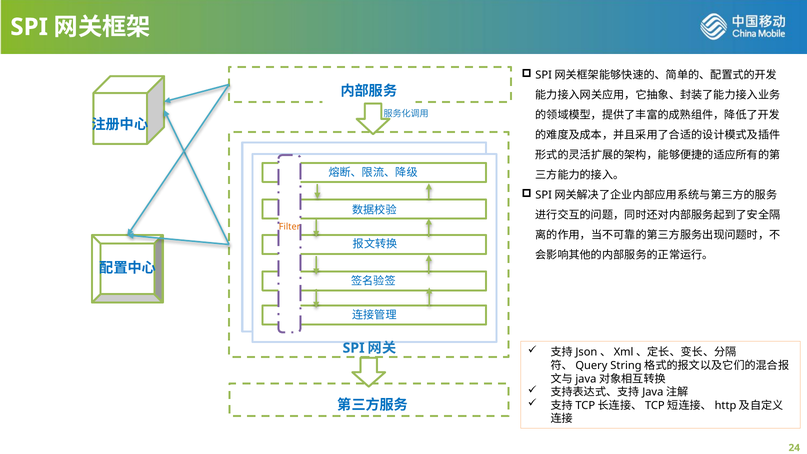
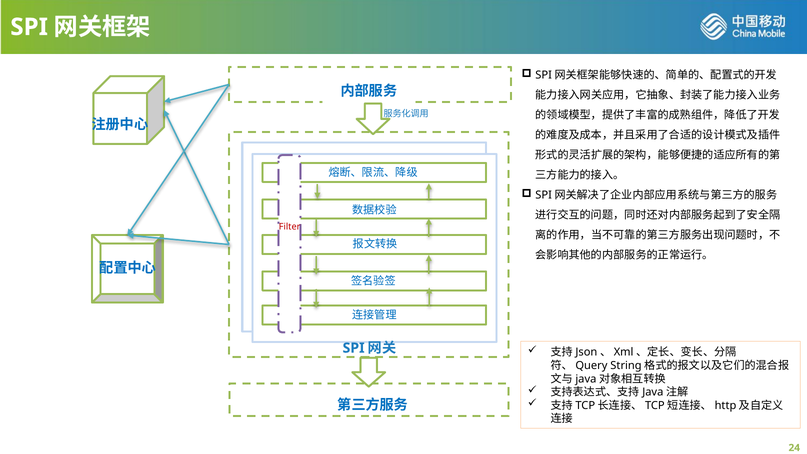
Filter colour: orange -> red (290, 227)
